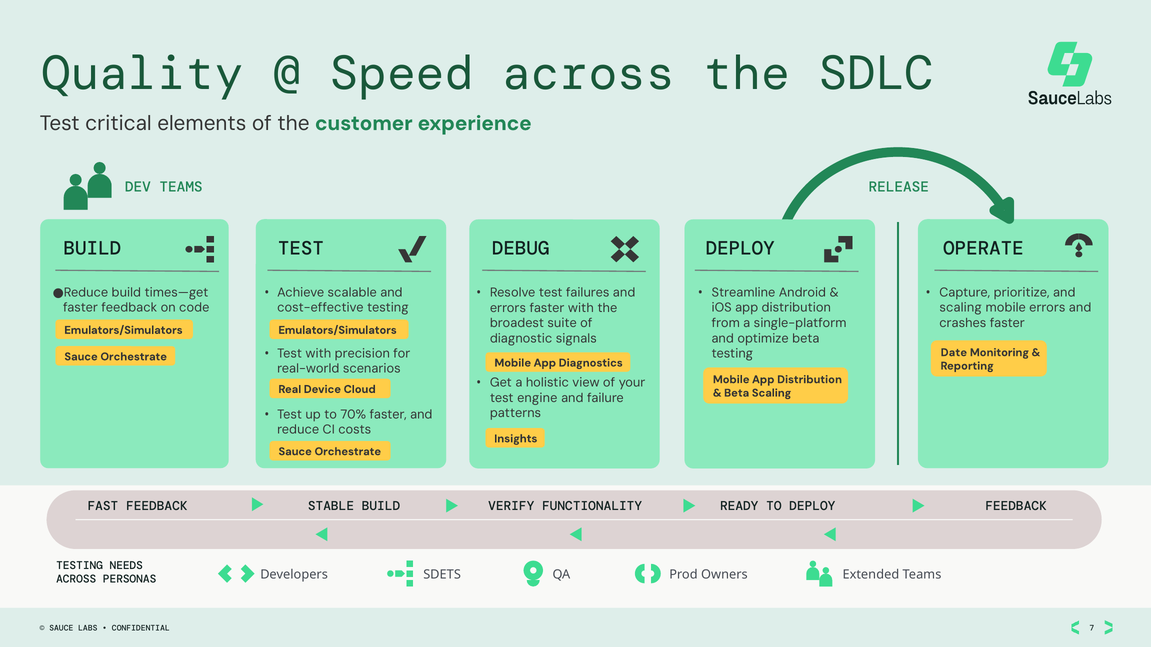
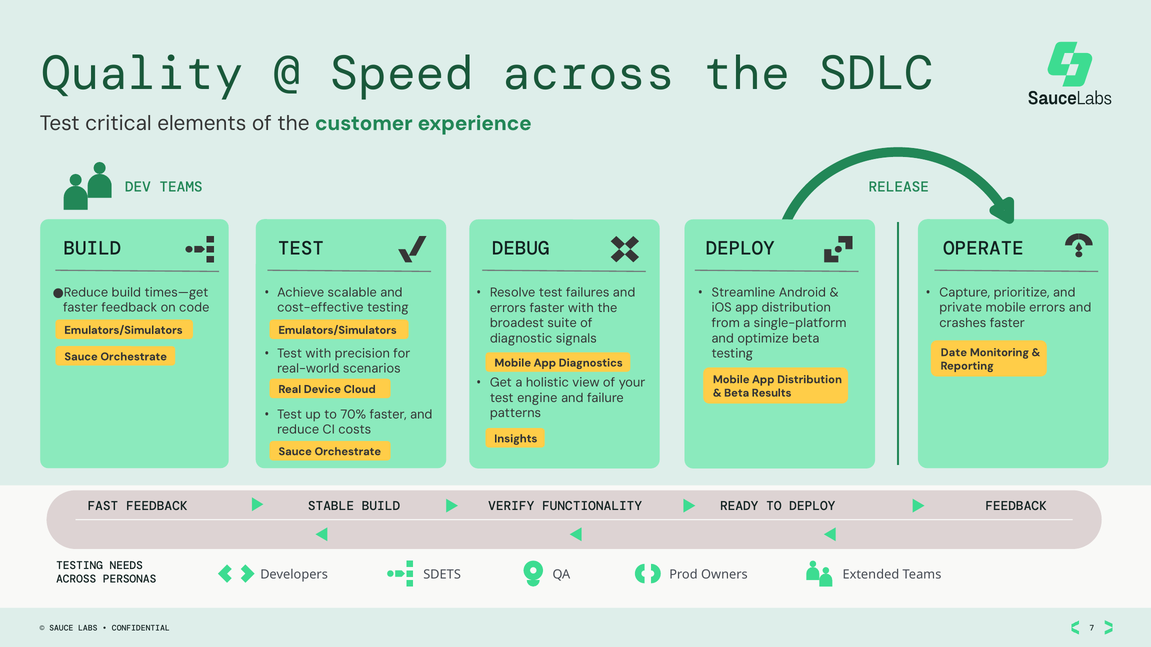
scaling: scaling -> private (961, 308)
Beta Scaling: Scaling -> Results (772, 393)
